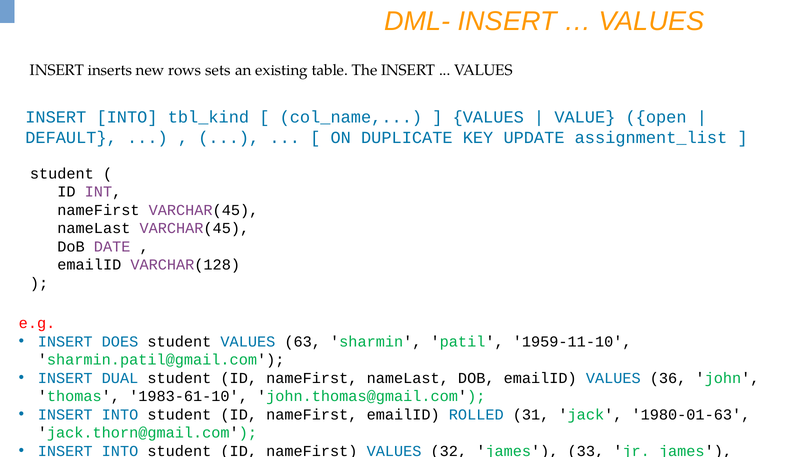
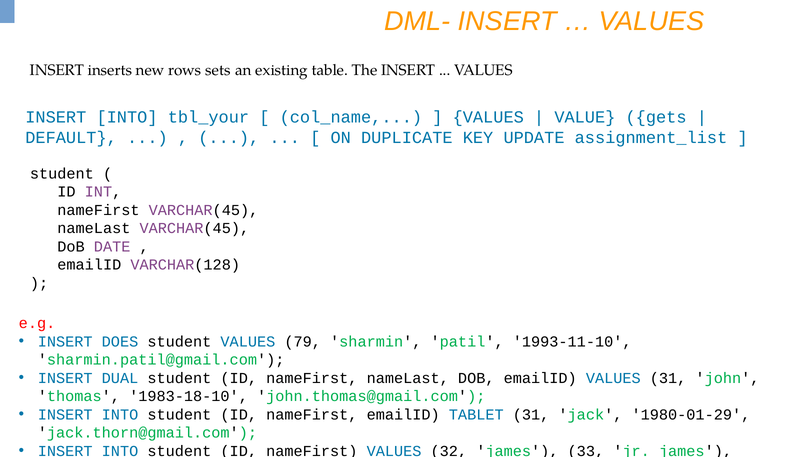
tbl_kind: tbl_kind -> tbl_your (208, 117)
open: open -> gets (656, 117)
63: 63 -> 79 (303, 341)
1959-11-10: 1959-11-10 -> 1993-11-10 (572, 341)
VALUES 36: 36 -> 31 (668, 378)
1983-61-10: 1983-61-10 -> 1983-18-10 (189, 396)
ROLLED: ROLLED -> TABLET (476, 414)
1980-01-63: 1980-01-63 -> 1980-01-29 (691, 414)
